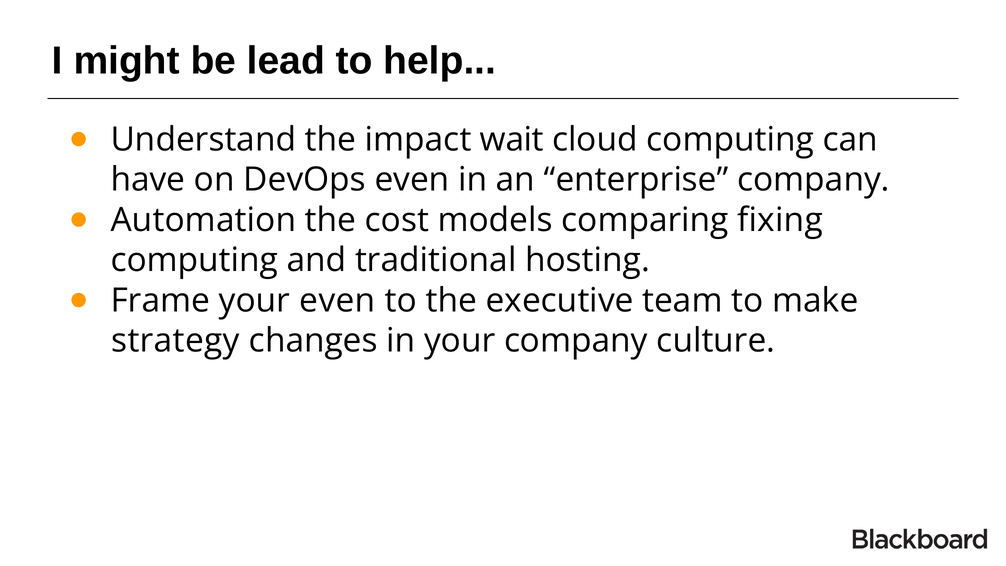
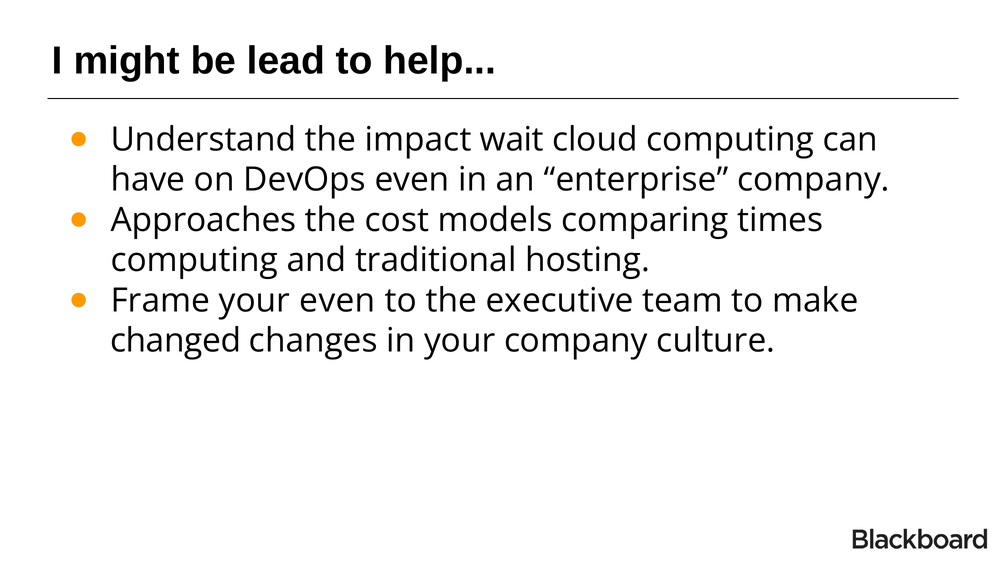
Automation: Automation -> Approaches (203, 220)
fixing: fixing -> times (780, 220)
strategy: strategy -> changed (176, 341)
